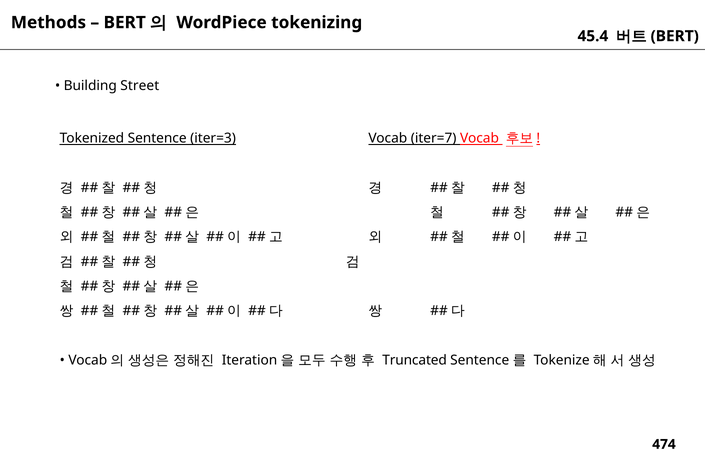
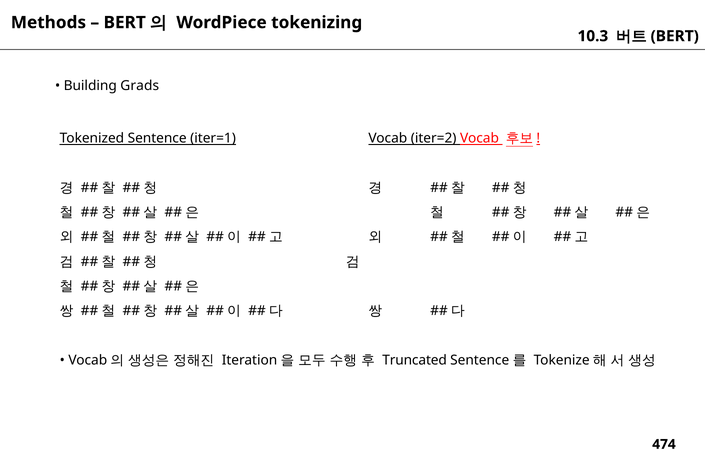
45.4: 45.4 -> 10.3 (593, 36)
Street: Street -> Grads (140, 86)
iter=3: iter=3 -> iter=1 (213, 138)
iter=7: iter=7 -> iter=2 (434, 138)
